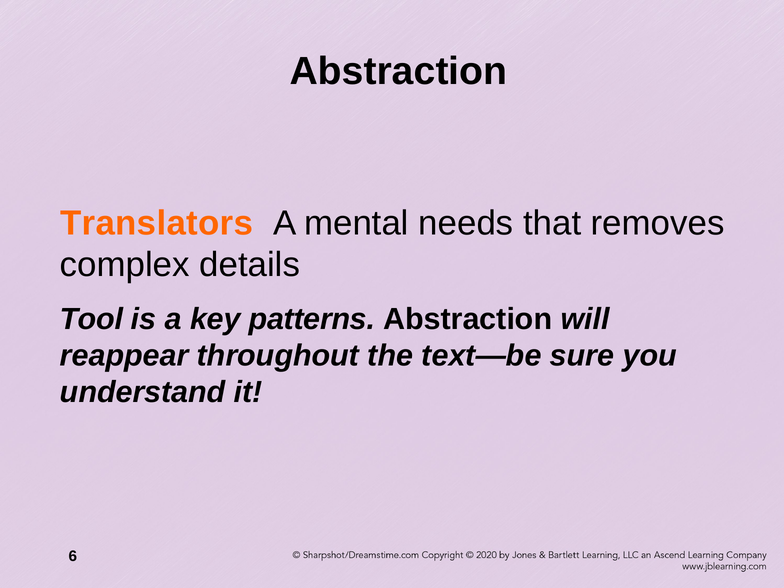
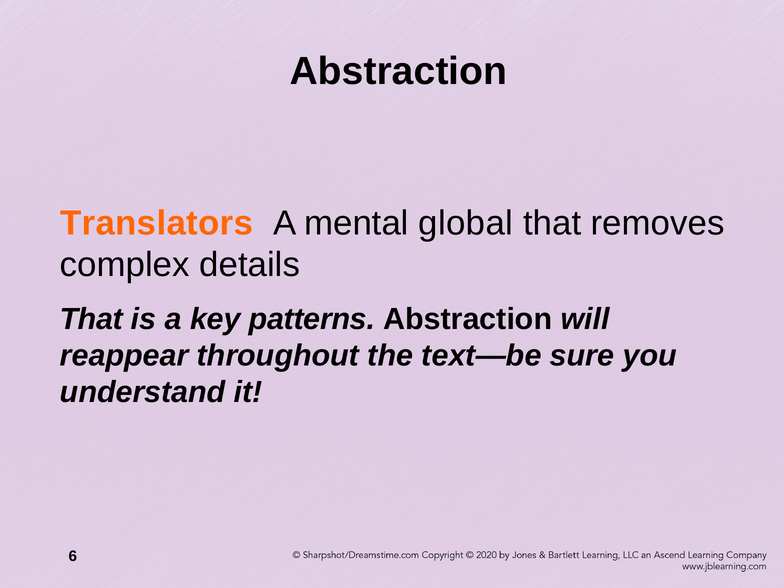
needs: needs -> global (466, 223)
Tool: Tool -> That (91, 319)
